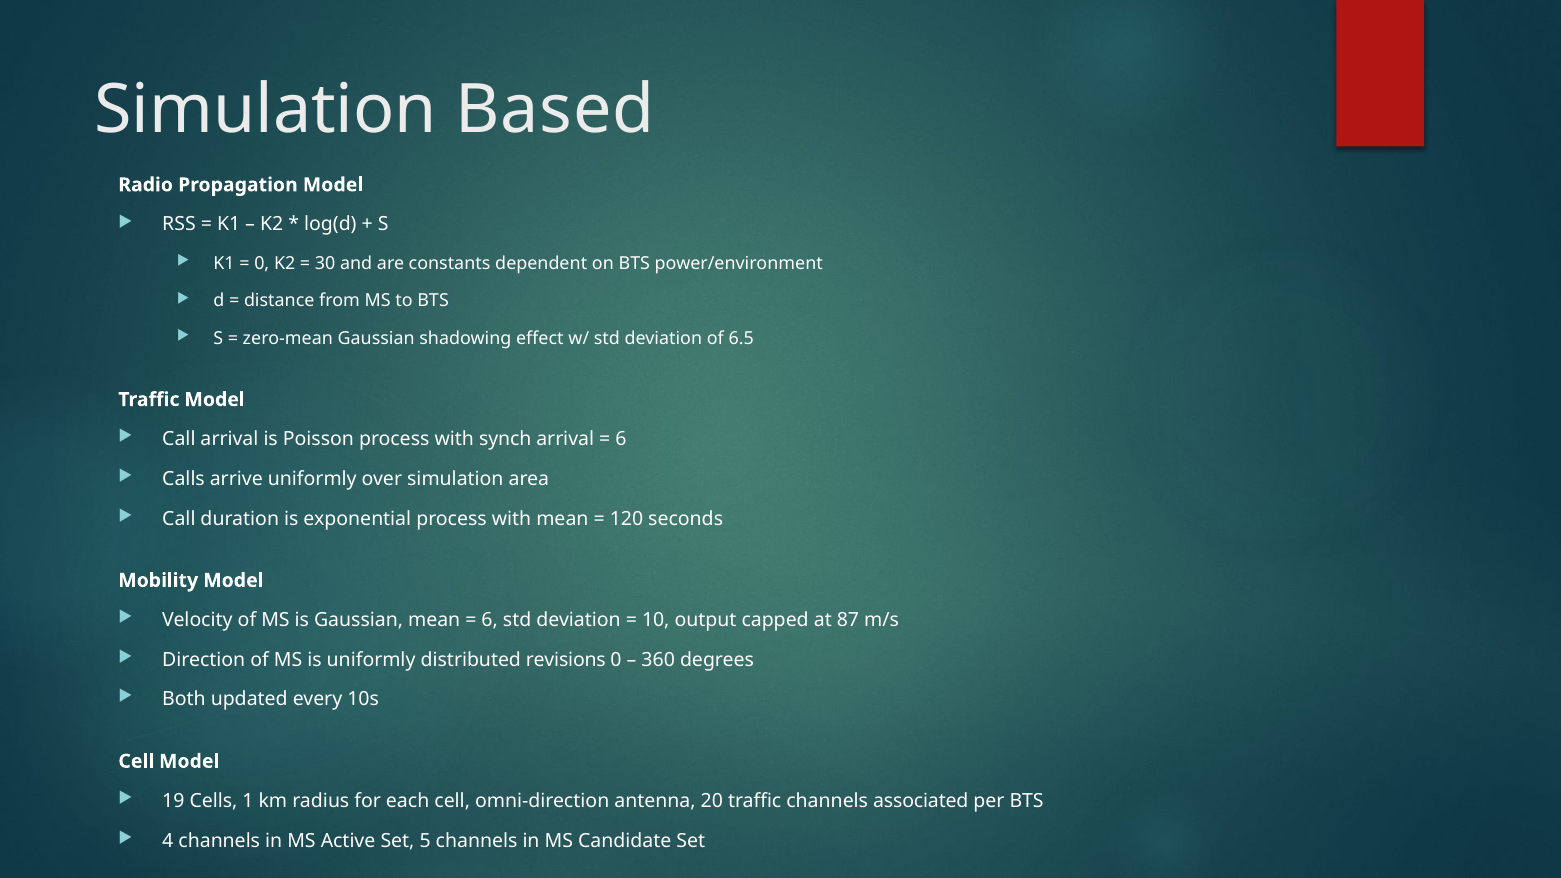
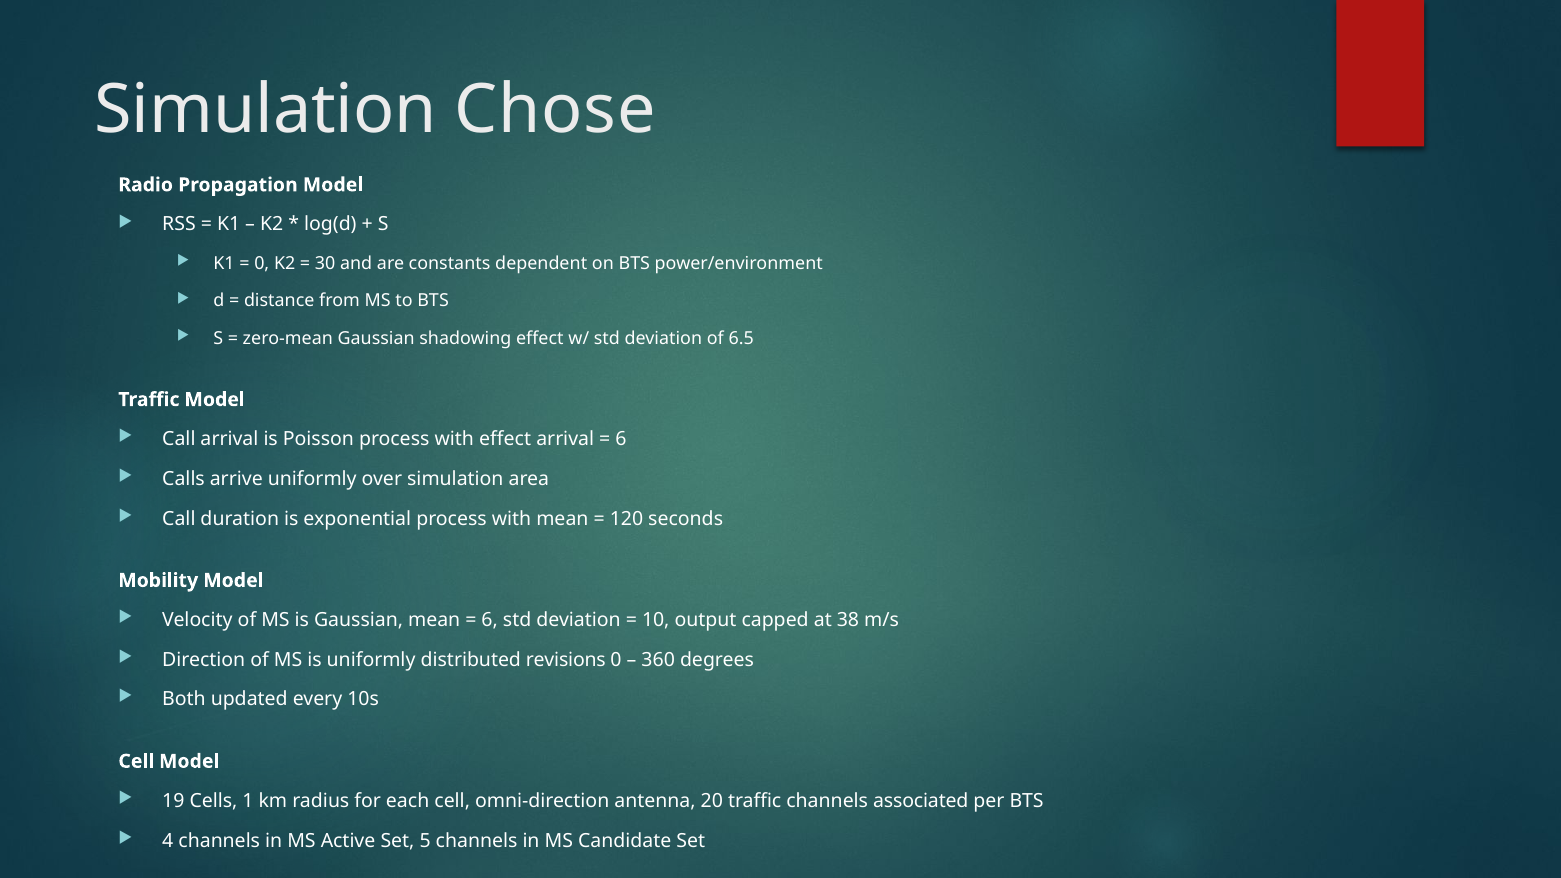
Based: Based -> Chose (555, 110)
with synch: synch -> effect (505, 439)
87: 87 -> 38 (848, 620)
